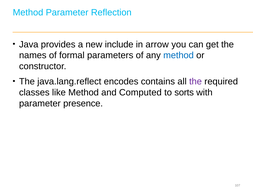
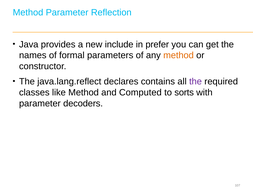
arrow: arrow -> prefer (157, 44)
method colour: blue -> orange (179, 55)
encodes: encodes -> declares (121, 81)
presence: presence -> decoders (83, 103)
